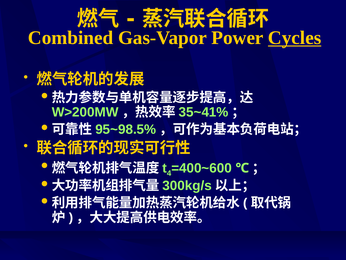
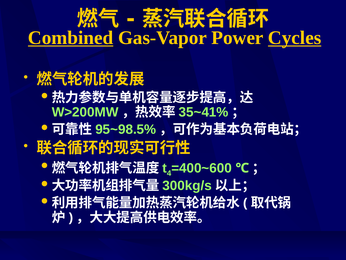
Combined underline: none -> present (71, 38)
